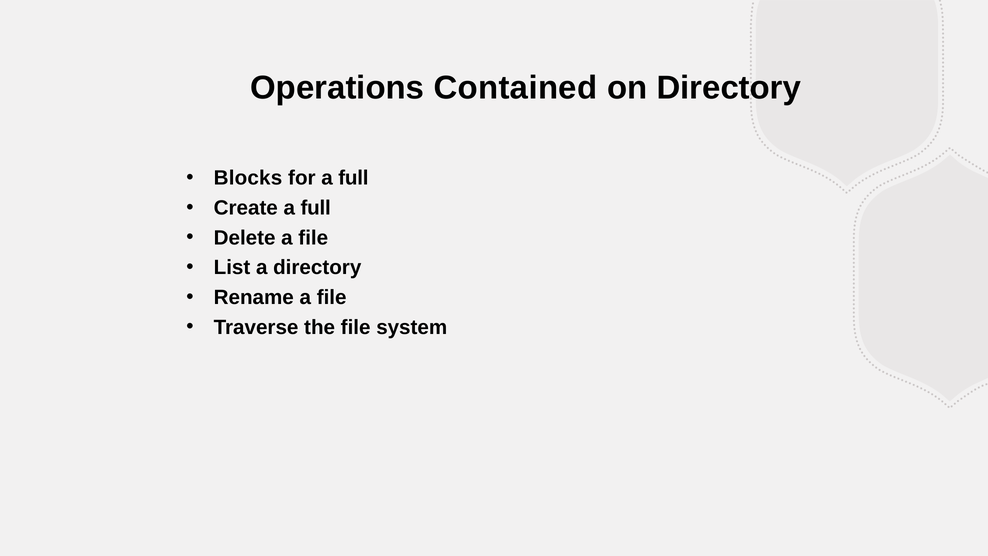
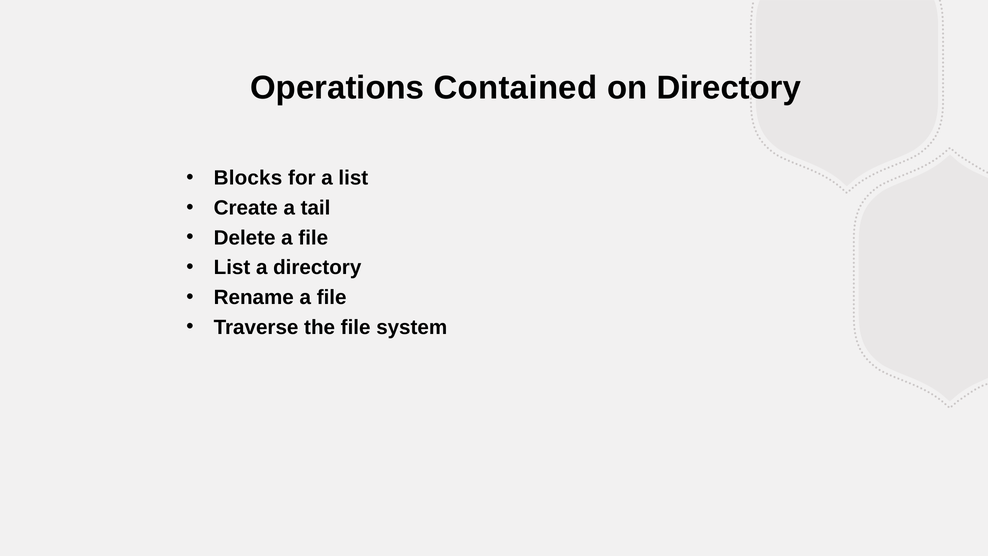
for a full: full -> list (353, 178)
Create a full: full -> tail (316, 208)
